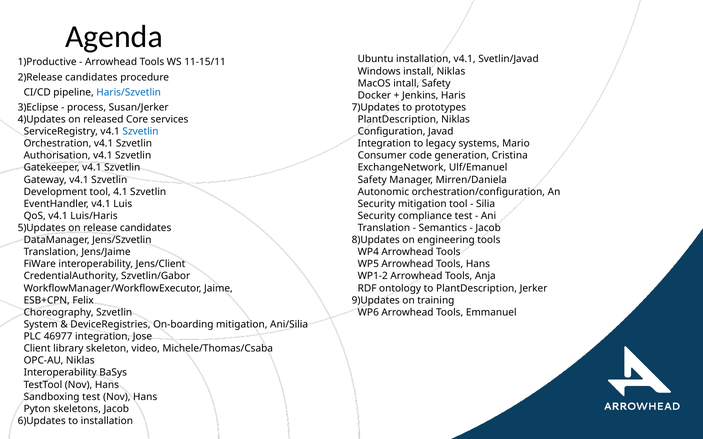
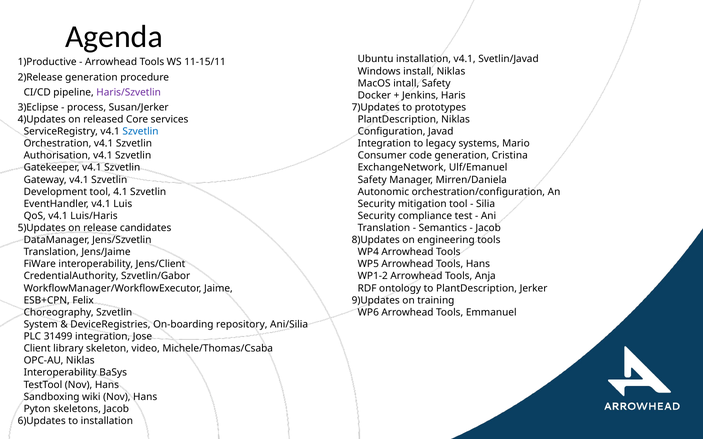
candidates: candidates -> generation (91, 77)
Haris/Szvetlin colour: blue -> purple (129, 92)
On-boarding mitigation: mitigation -> repository (242, 325)
46977: 46977 -> 31499 (58, 337)
Sandboxing test: test -> wiki (91, 397)
